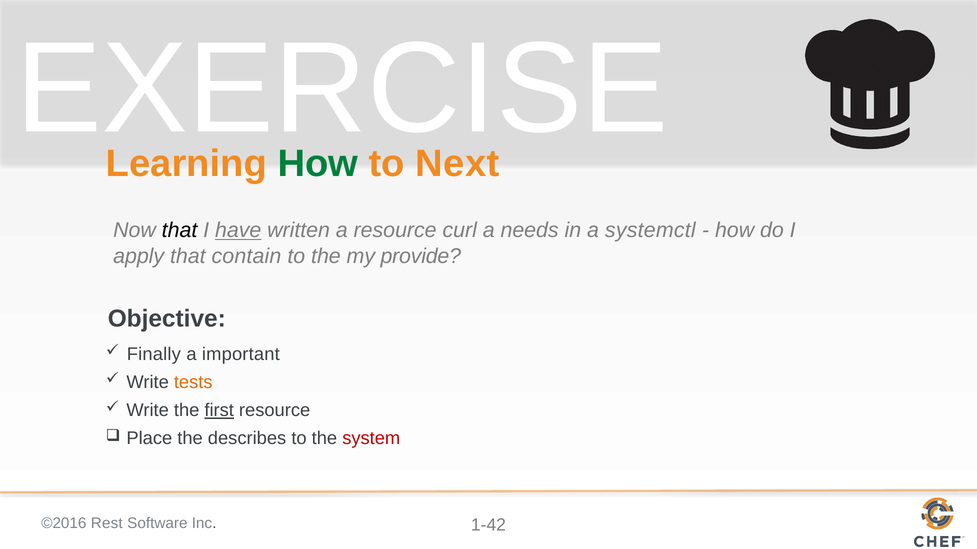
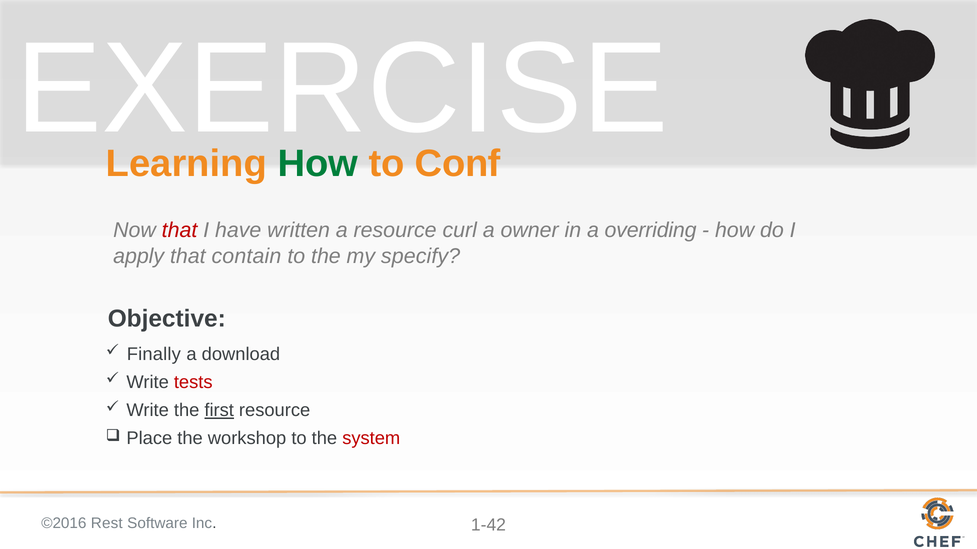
Next: Next -> Conf (458, 164)
that colour: black -> red (180, 231)
have underline: present -> none (238, 231)
needs: needs -> owner (530, 231)
systemctl: systemctl -> overriding (651, 231)
provide: provide -> specify (421, 256)
important: important -> download (241, 355)
tests colour: orange -> red (193, 383)
describes: describes -> workshop (247, 439)
